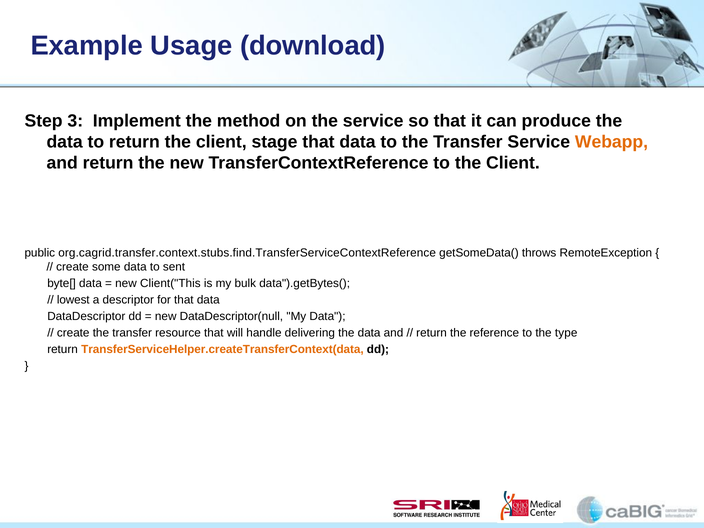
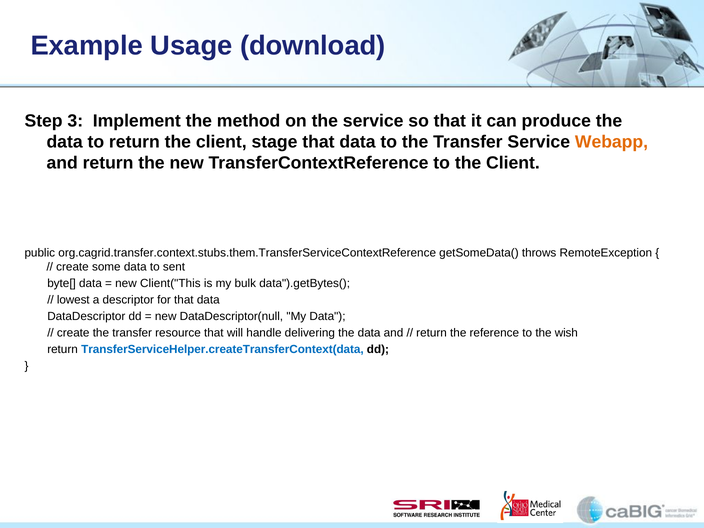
org.cagrid.transfer.context.stubs.find.TransferServiceContextReference: org.cagrid.transfer.context.stubs.find.TransferServiceContextReference -> org.cagrid.transfer.context.stubs.them.TransferServiceContextReference (247, 253)
type: type -> wish (566, 333)
TransferServiceHelper.createTransferContext(data colour: orange -> blue (222, 349)
